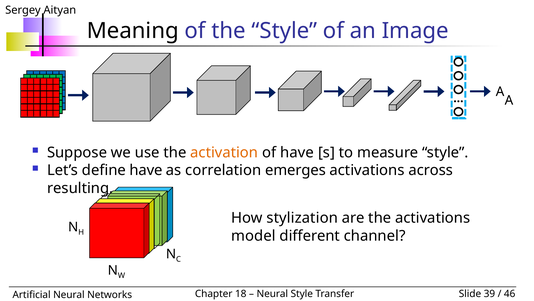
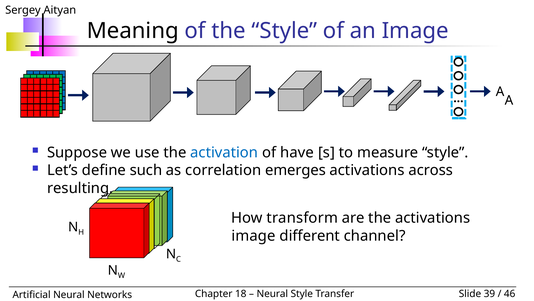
activation colour: orange -> blue (224, 152)
define have: have -> such (146, 170)
stylization: stylization -> transform (302, 218)
model: model -> image (253, 235)
